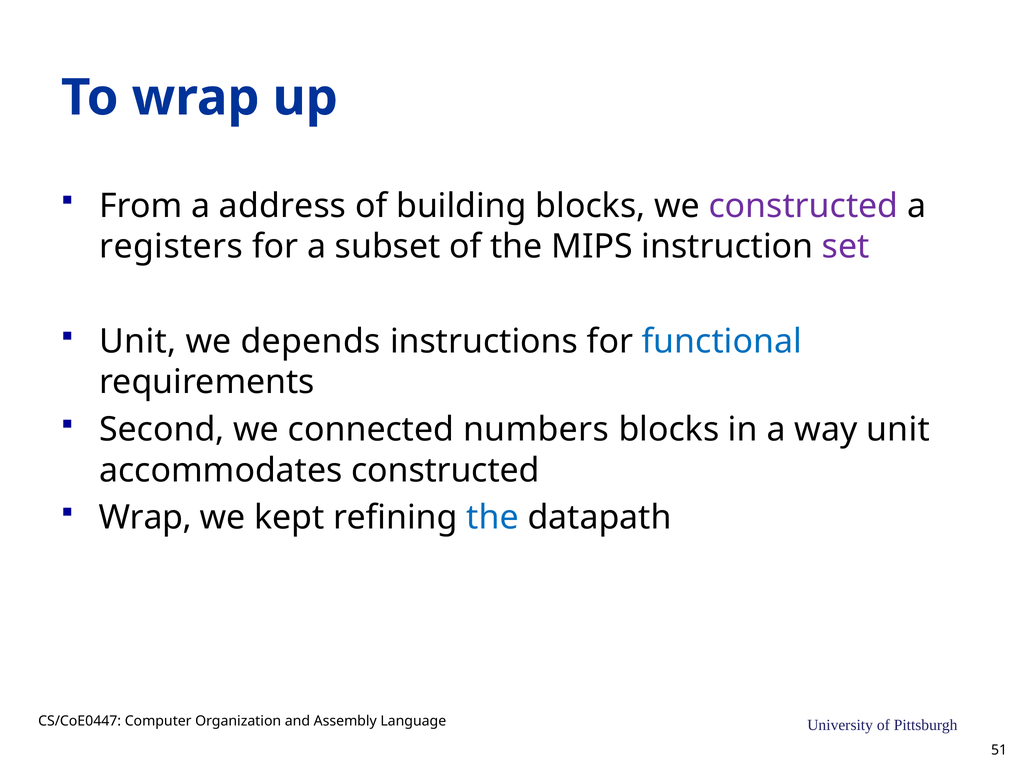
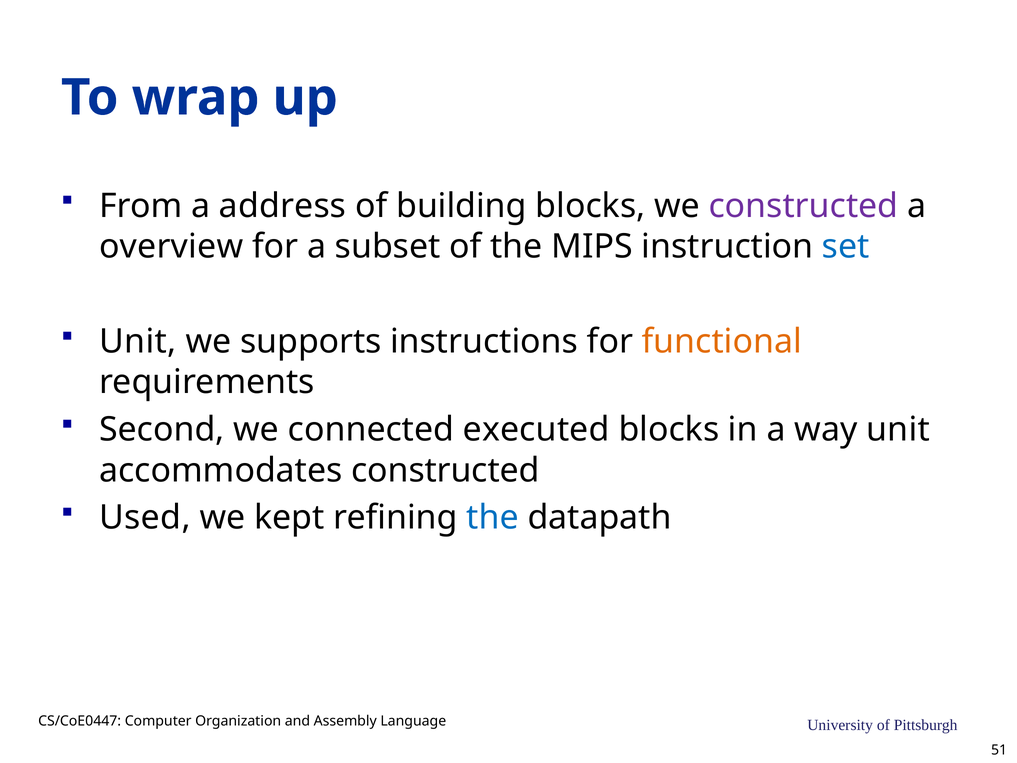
registers: registers -> overview (171, 246)
set colour: purple -> blue (846, 246)
depends: depends -> supports (311, 341)
functional colour: blue -> orange (722, 341)
numbers: numbers -> executed (536, 429)
Wrap: Wrap -> Used (145, 518)
